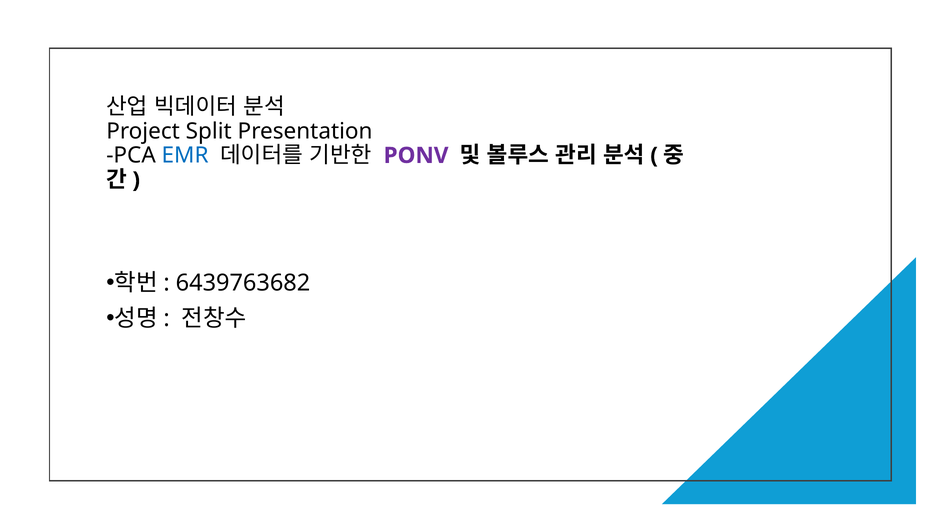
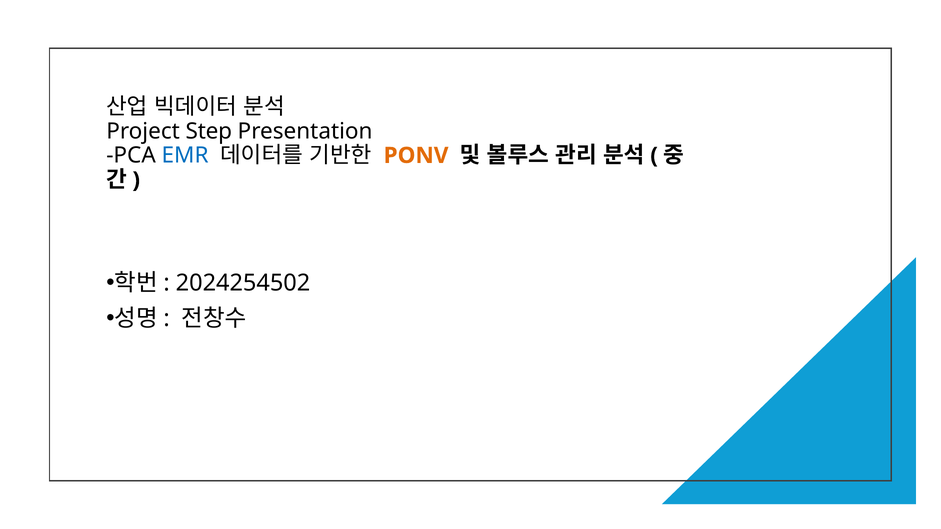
Split: Split -> Step (209, 131)
PONV colour: purple -> orange (416, 156)
6439763682: 6439763682 -> 2024254502 (243, 283)
